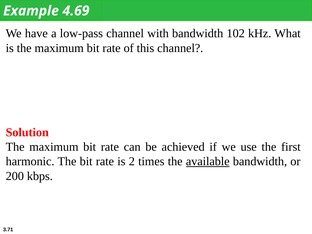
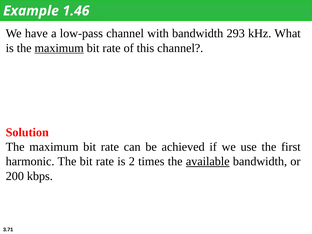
4.69: 4.69 -> 1.46 (76, 11)
102: 102 -> 293 (236, 33)
maximum underline: none -> present (59, 48)
